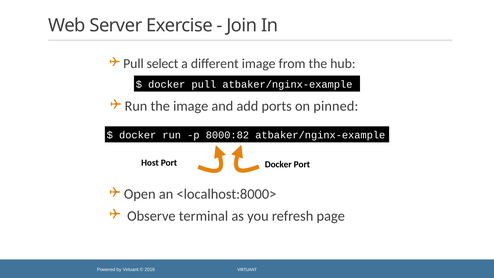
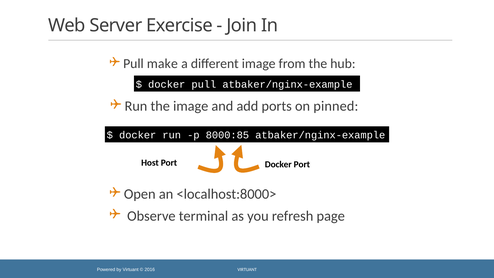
select: select -> make (162, 63)
8000:82: 8000:82 -> 8000:85 (227, 135)
